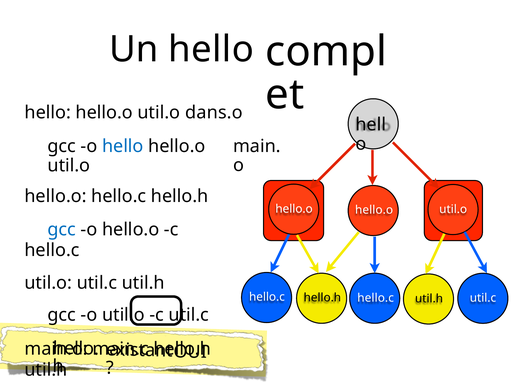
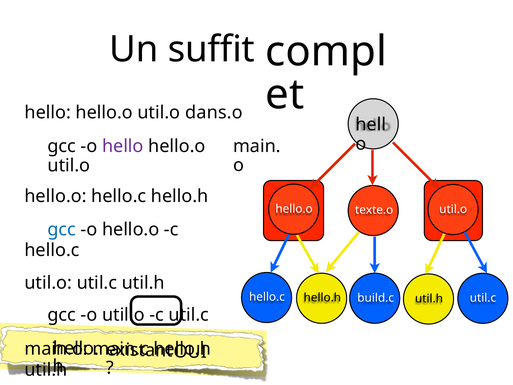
Un hello: hello -> suffit (211, 49)
hello colour: blue -> purple (123, 146)
hello.o: hello.o -> texte.o (374, 210)
hello.h hello.c: hello.c -> build.c (376, 298)
